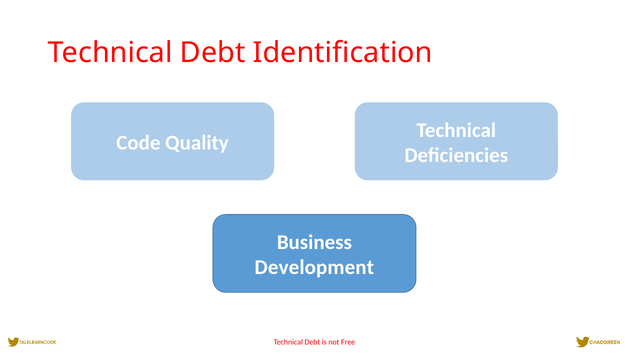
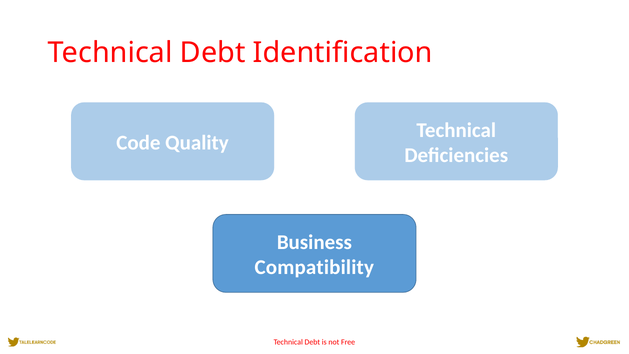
Development: Development -> Compatibility (314, 267)
